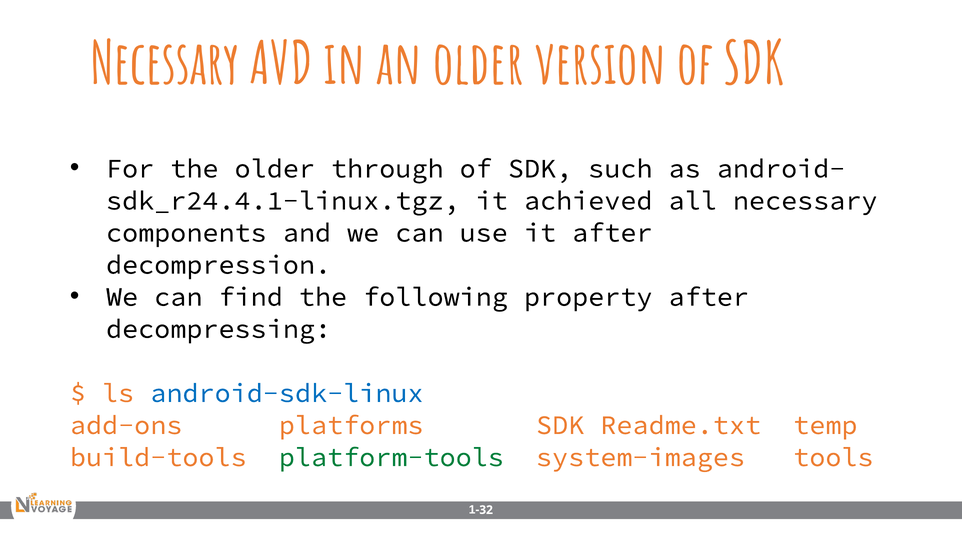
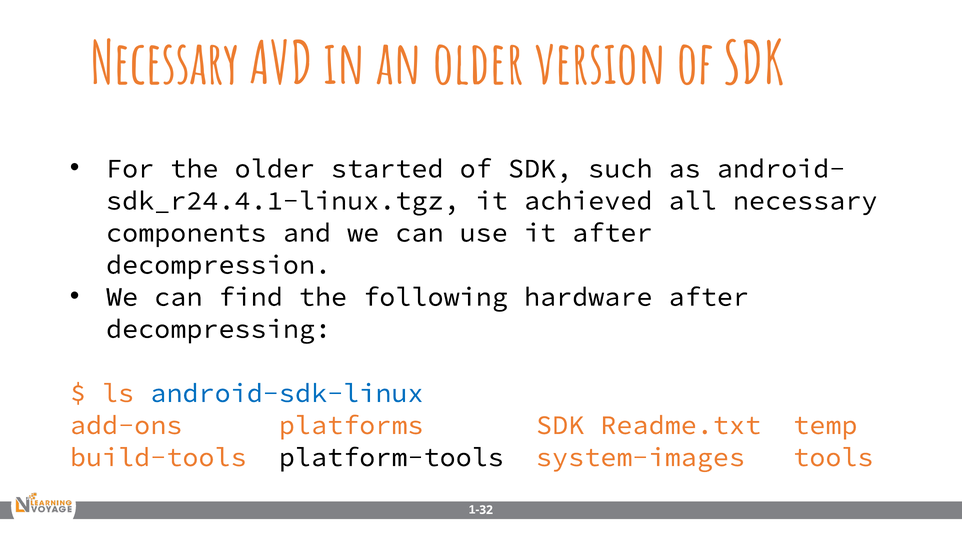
through: through -> started (387, 169)
property: property -> hardware (588, 297)
platform-tools colour: green -> black (391, 457)
